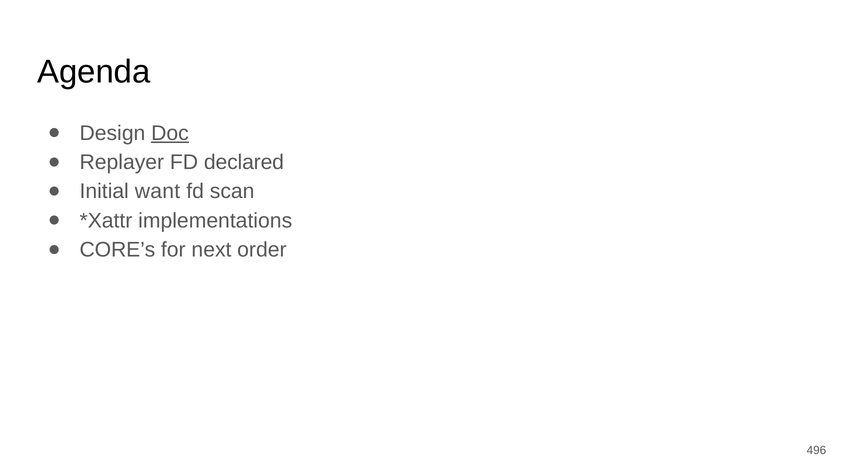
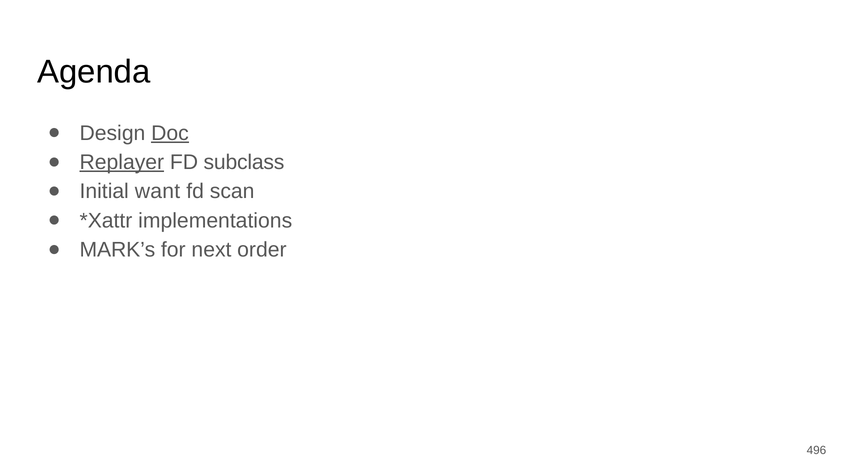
Replayer underline: none -> present (122, 162)
declared: declared -> subclass (244, 162)
CORE’s: CORE’s -> MARK’s (117, 250)
